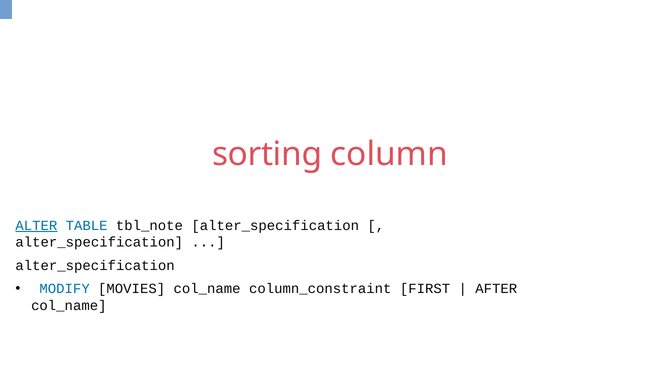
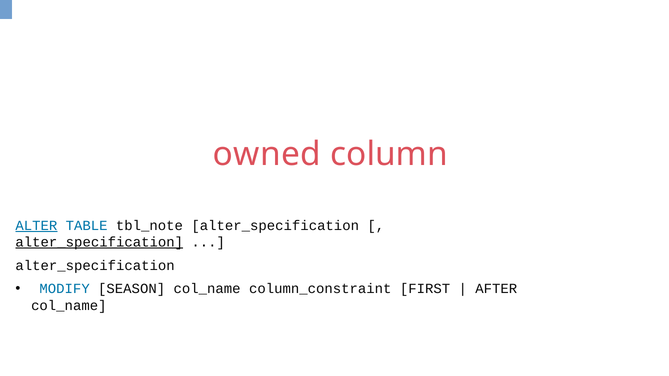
sorting: sorting -> owned (267, 154)
alter_specification underline: none -> present (99, 242)
MOVIES: MOVIES -> SEASON (132, 289)
